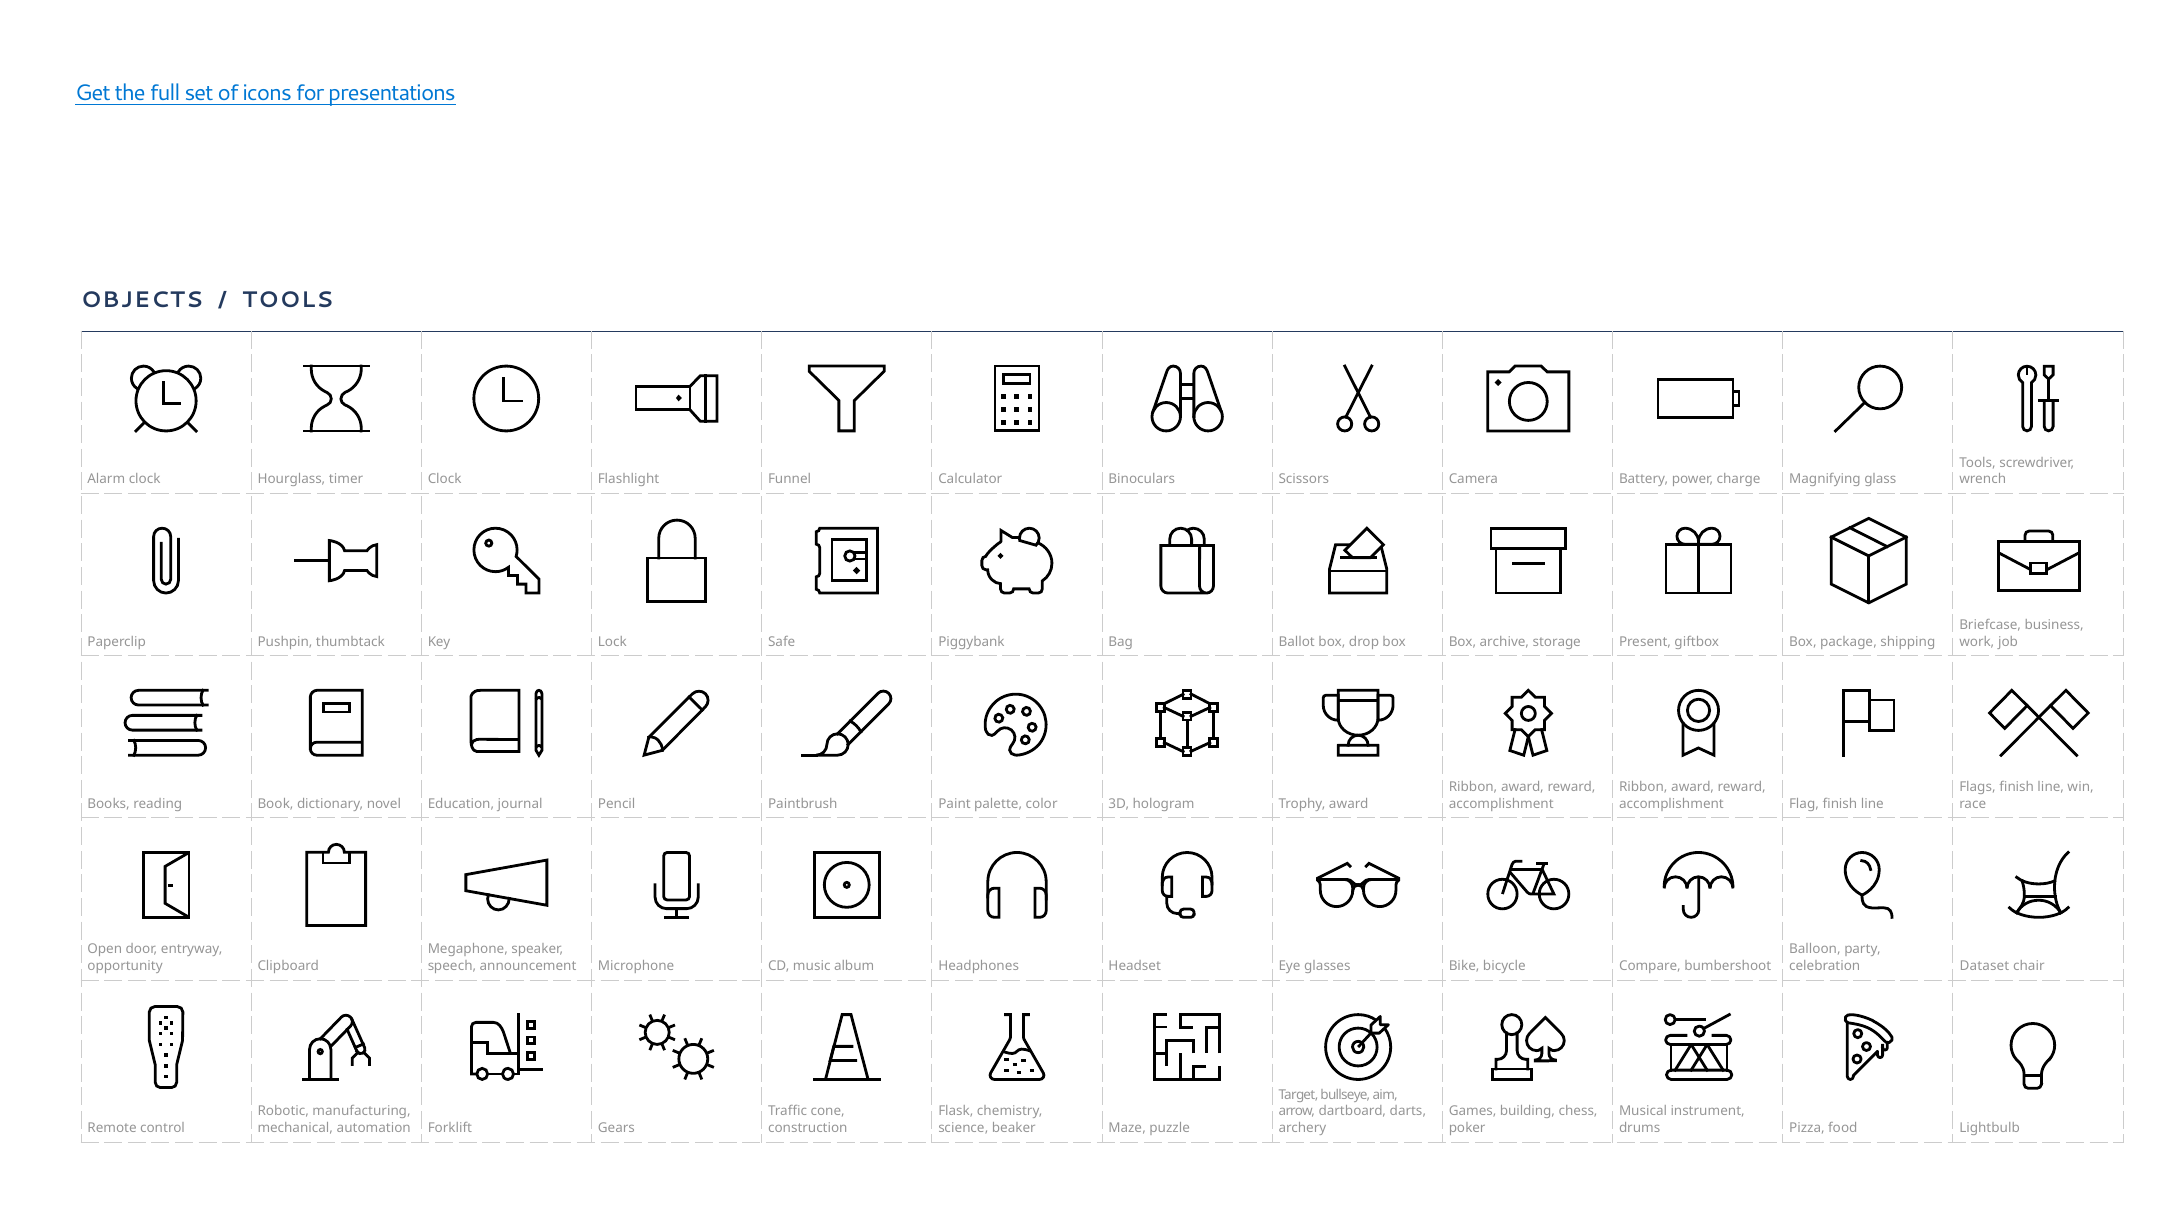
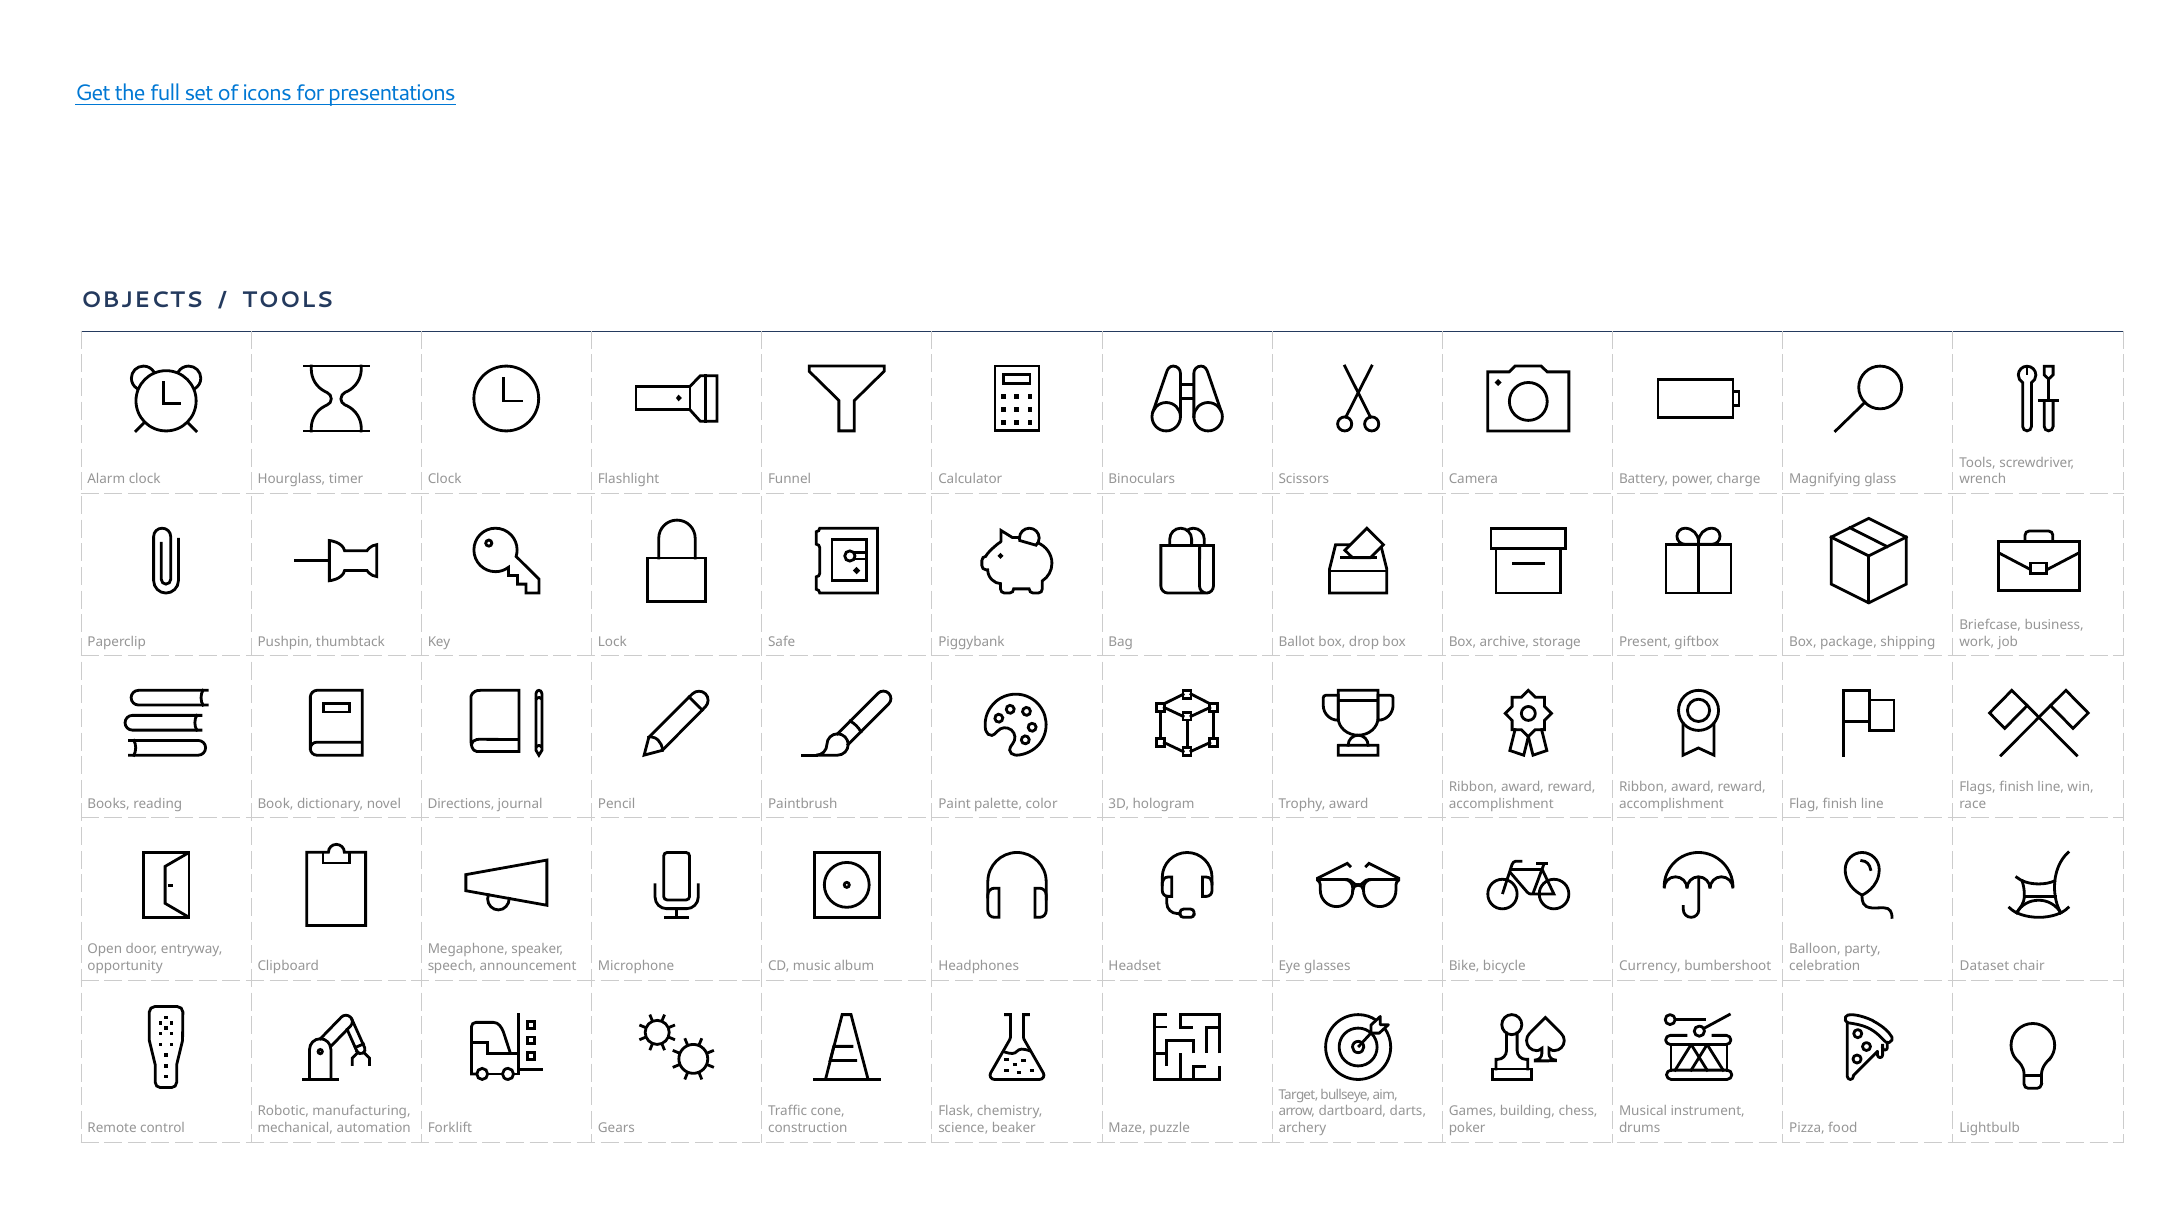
Education: Education -> Directions (461, 803)
Compare: Compare -> Currency (1650, 966)
